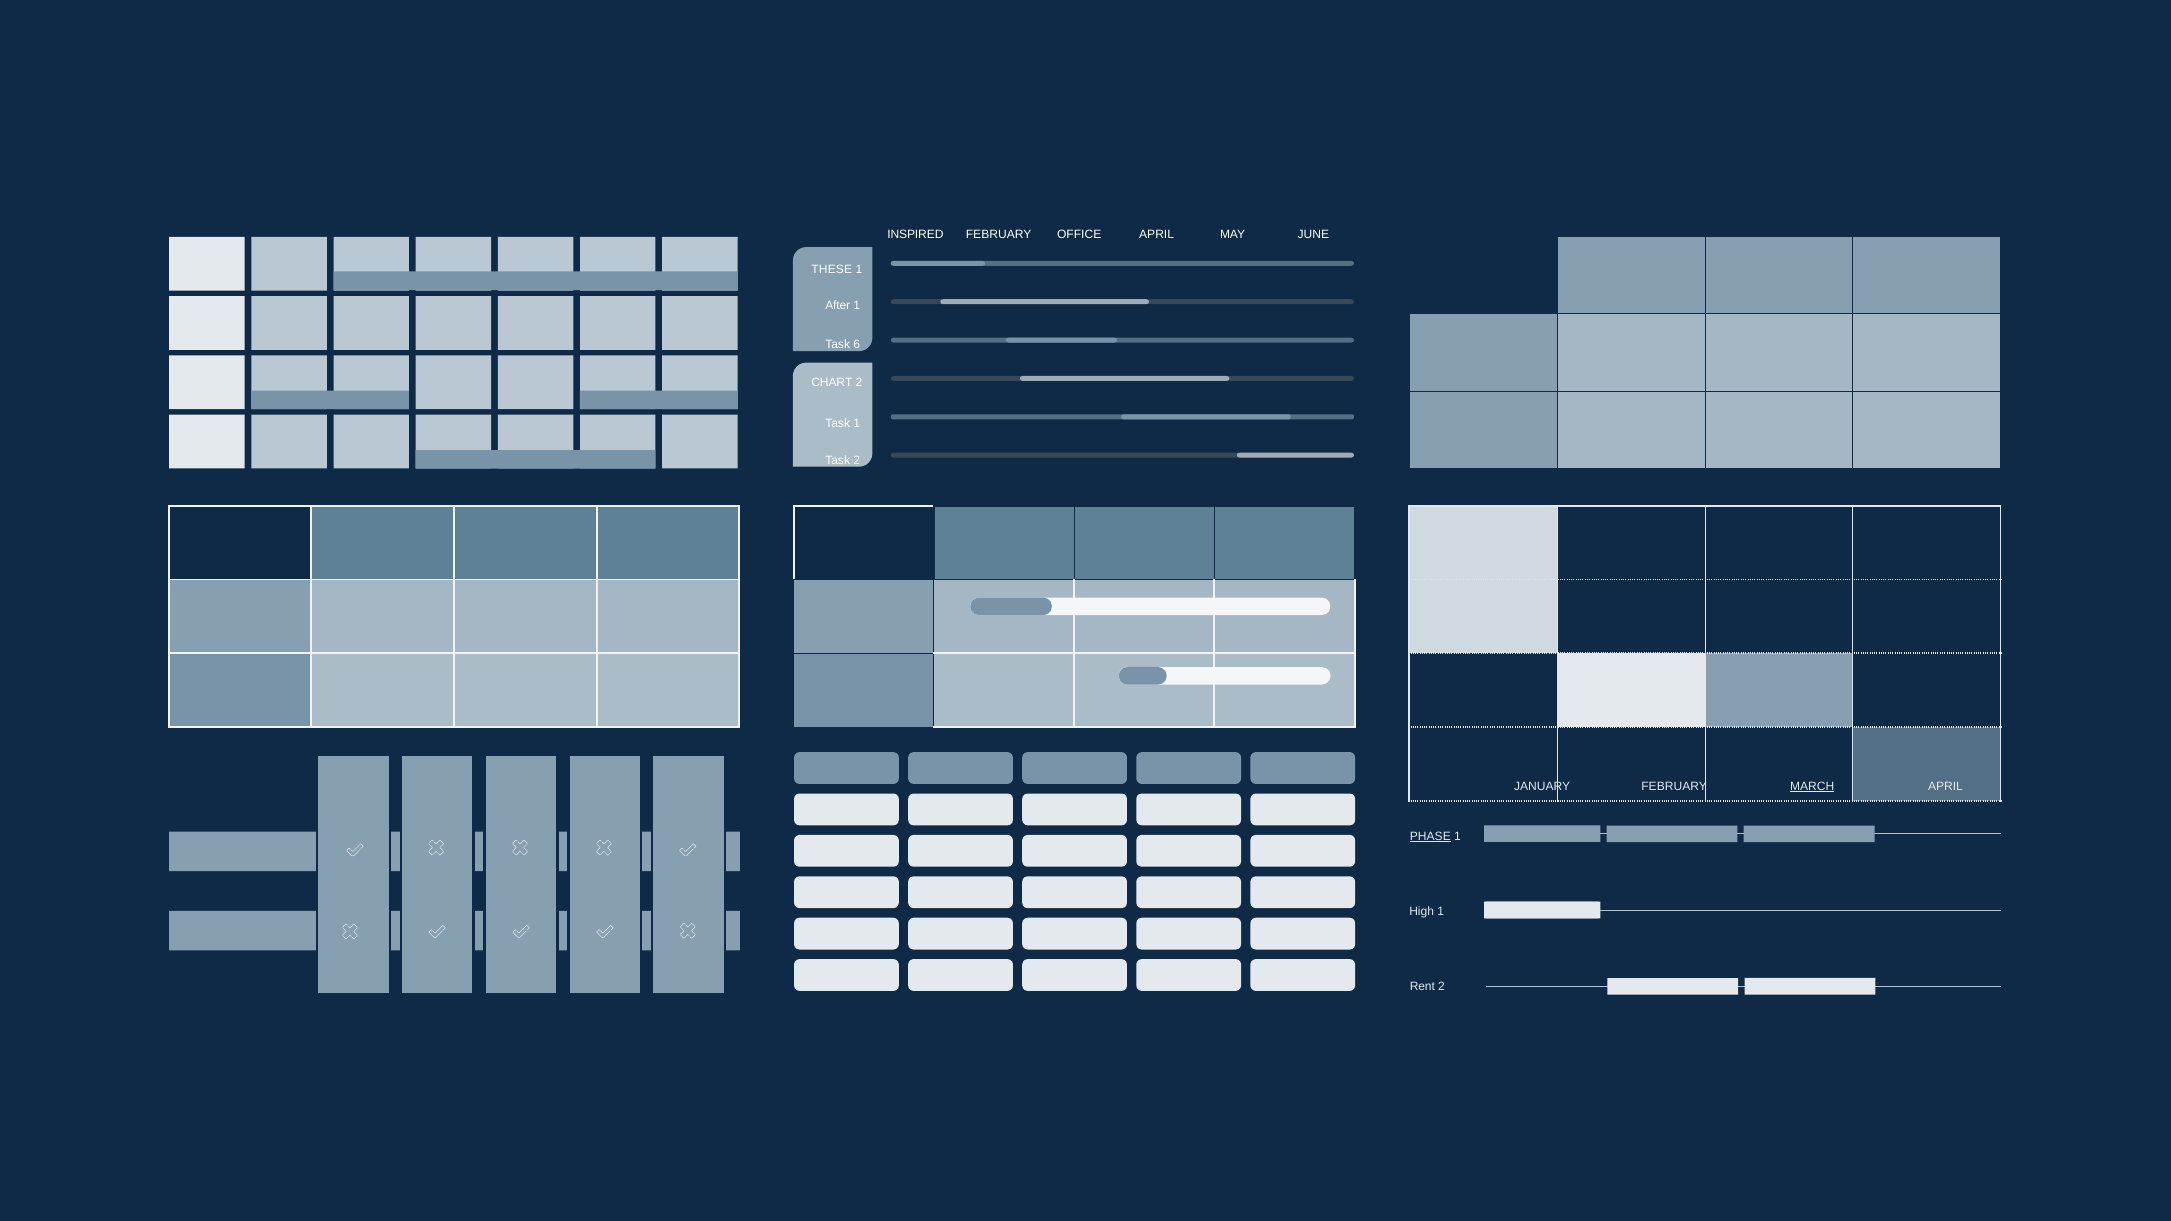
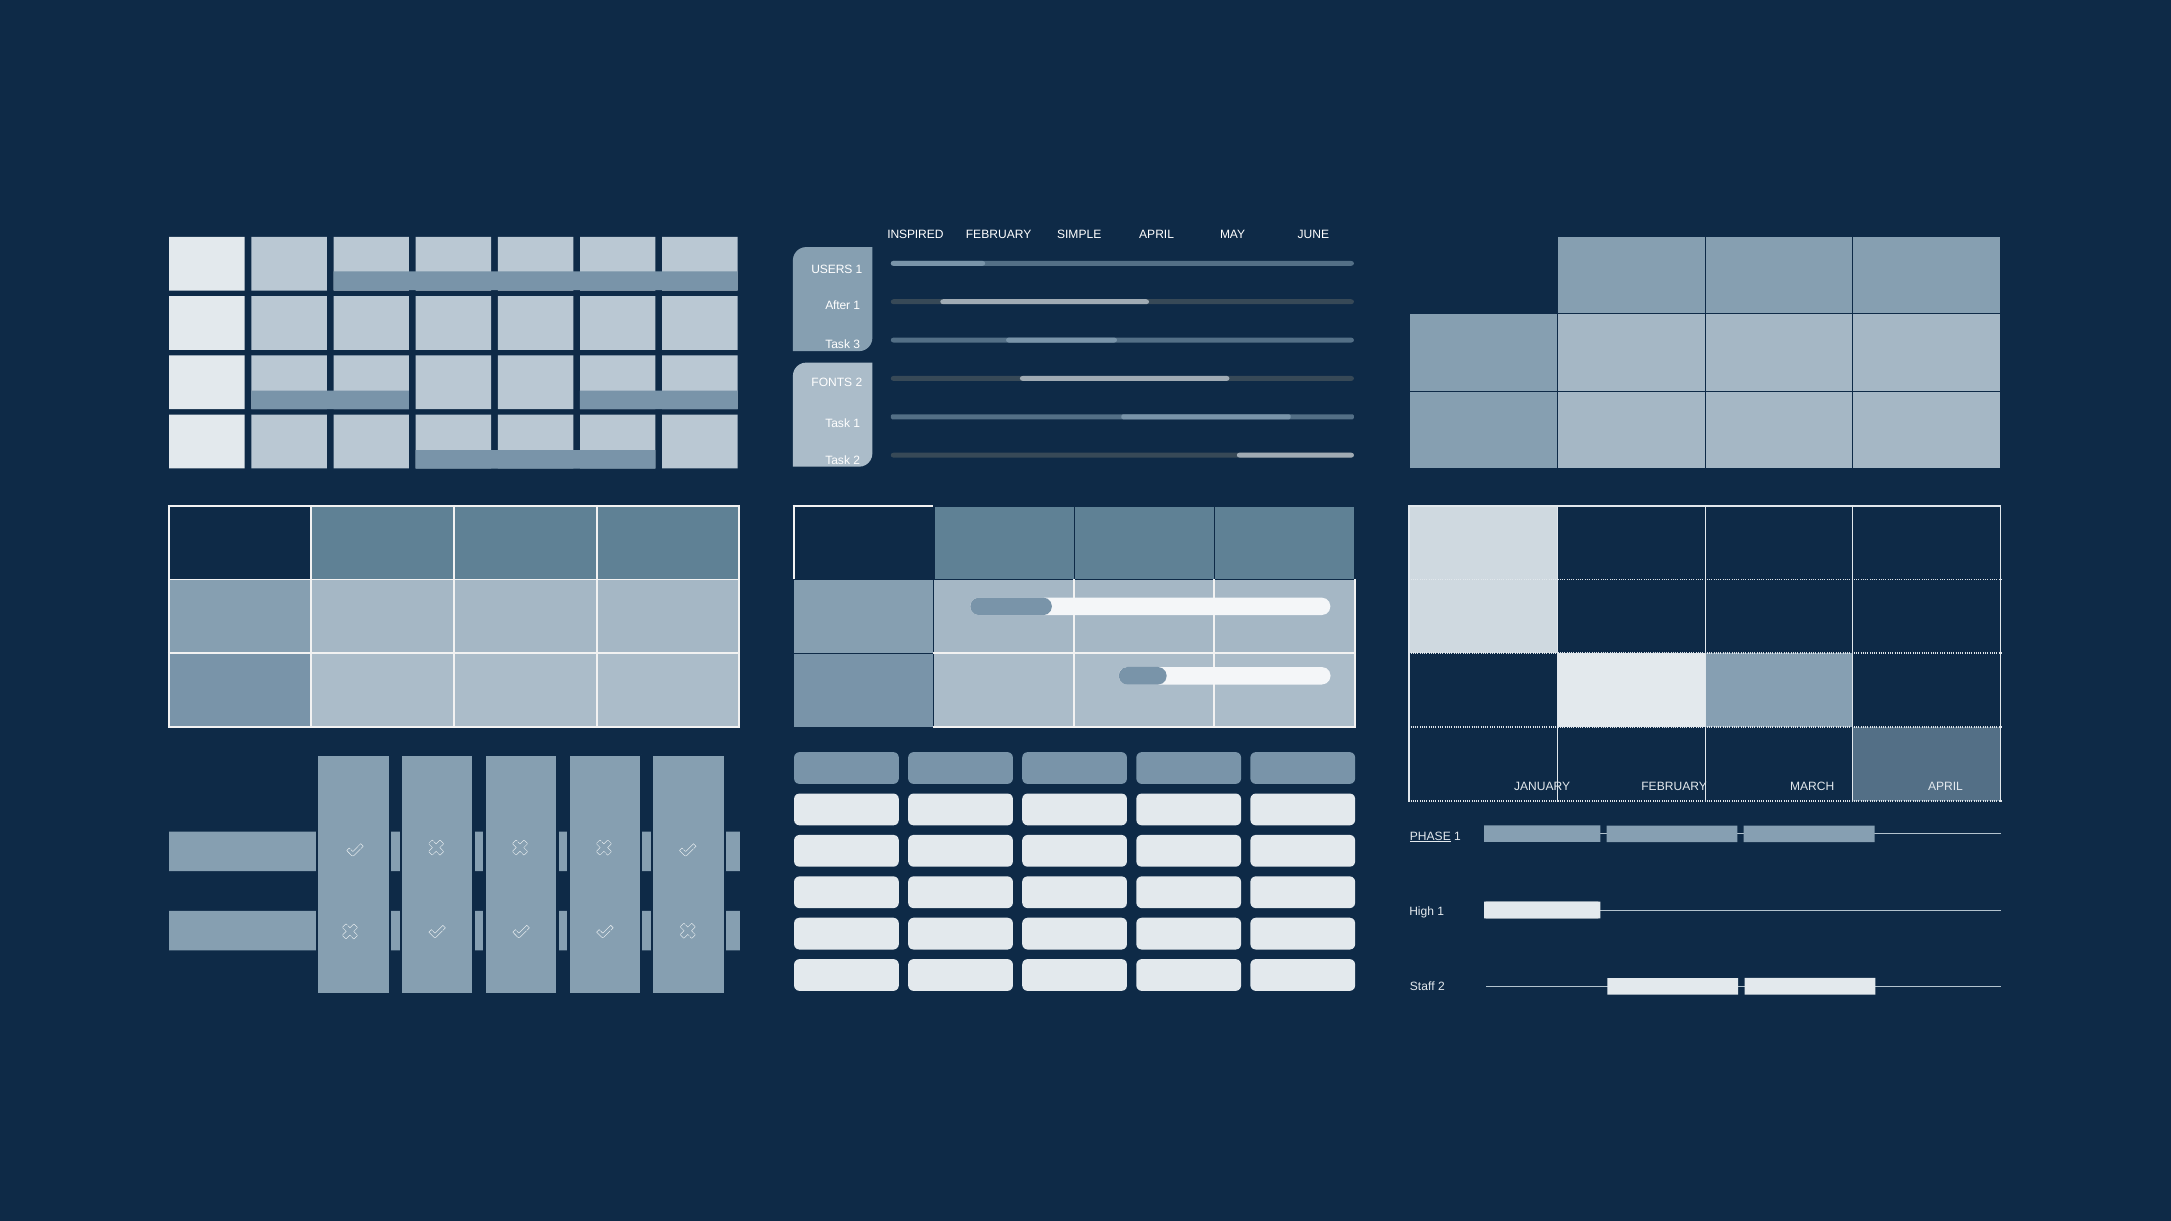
OFFICE: OFFICE -> SIMPLE (1079, 234)
THESE: THESE -> USERS (832, 269)
6: 6 -> 3 (857, 344)
CHART: CHART -> FONTS (832, 383)
MARCH underline: present -> none (1812, 786)
Rent: Rent -> Staff (1422, 987)
